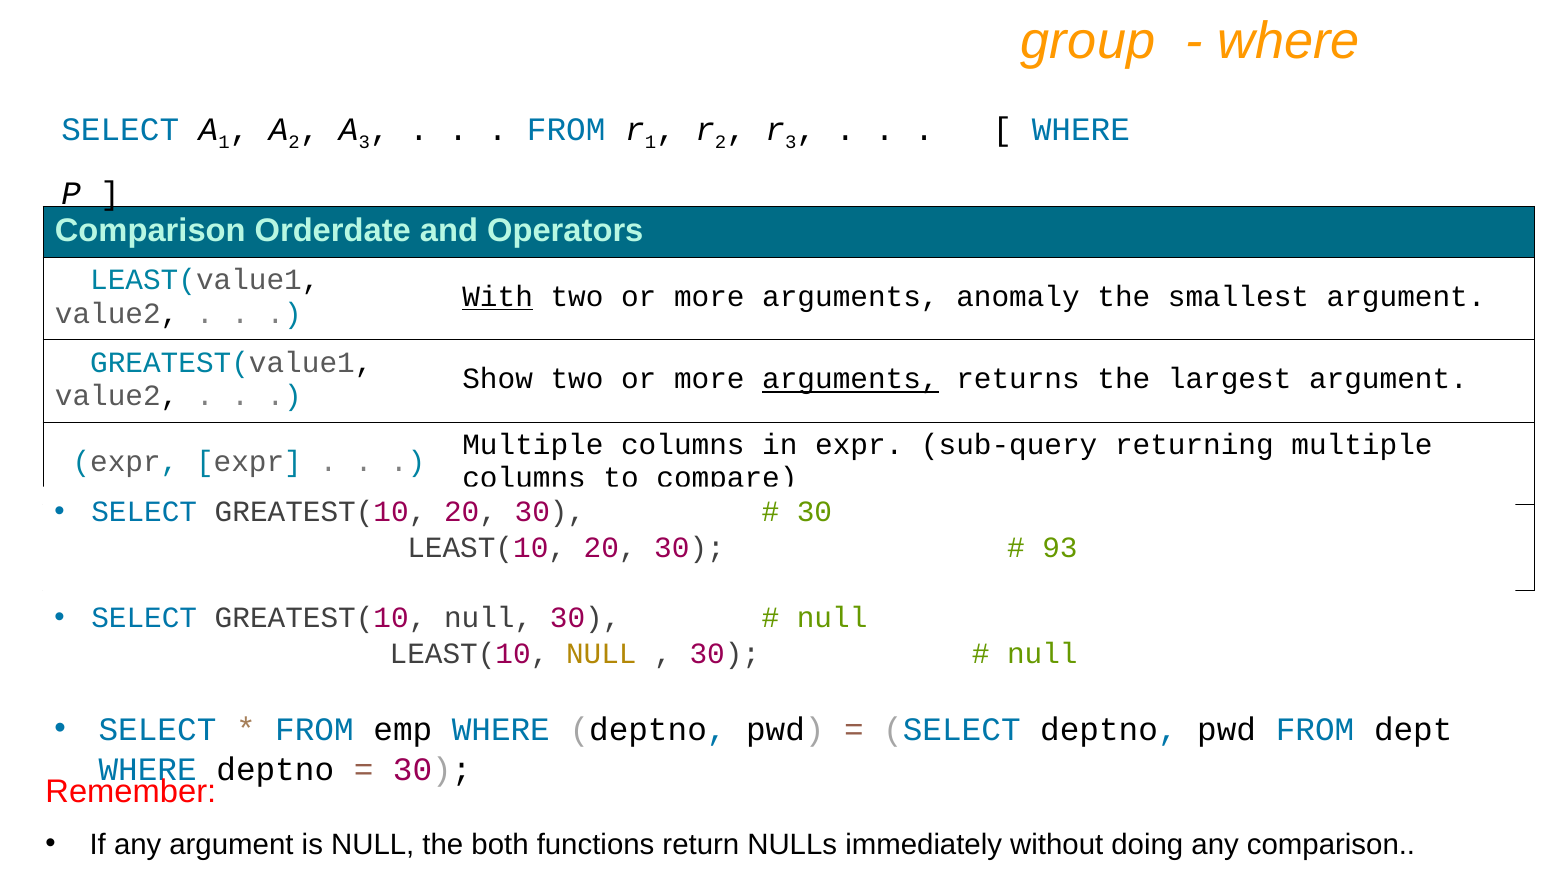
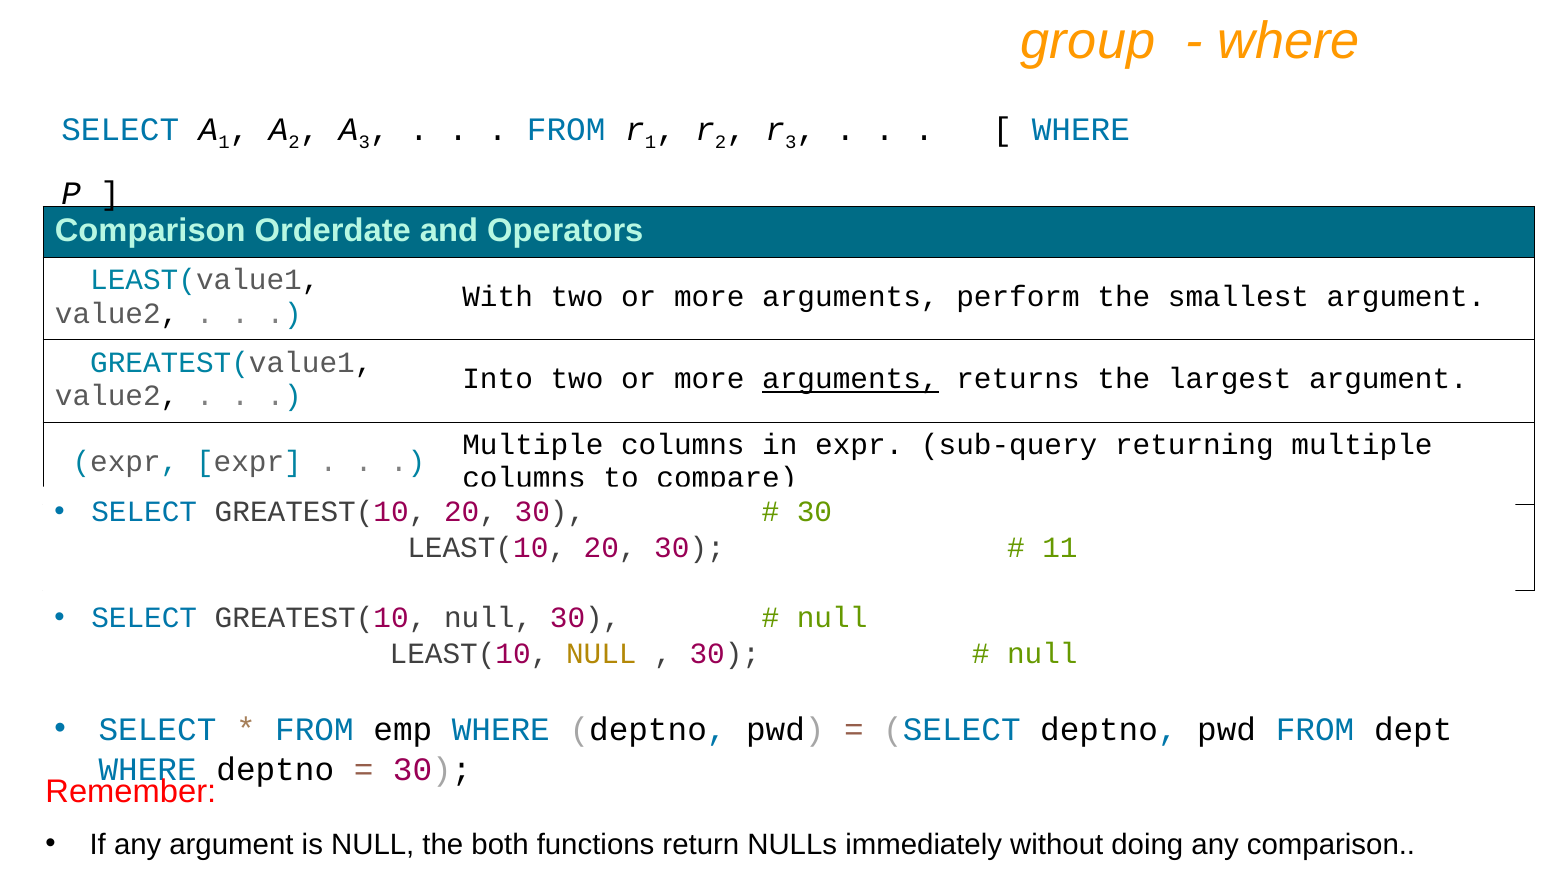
With underline: present -> none (498, 297)
anomaly: anomaly -> perform (1018, 297)
Show: Show -> Into (498, 379)
93: 93 -> 11 (1060, 547)
